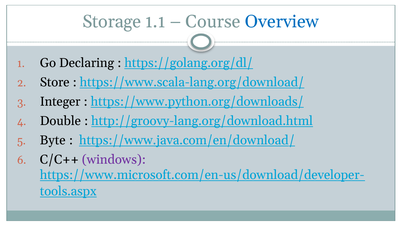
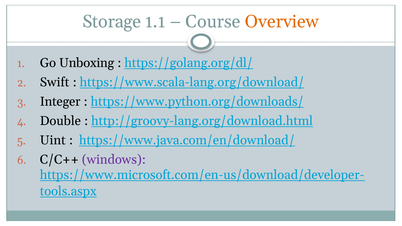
Overview colour: blue -> orange (282, 21)
Declaring: Declaring -> Unboxing (87, 63)
Store: Store -> Swift (55, 82)
Byte: Byte -> Uint (53, 140)
